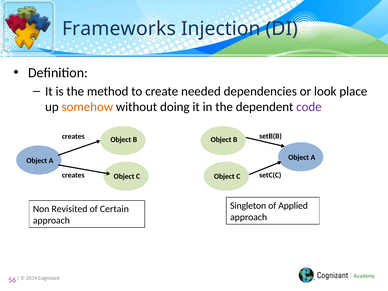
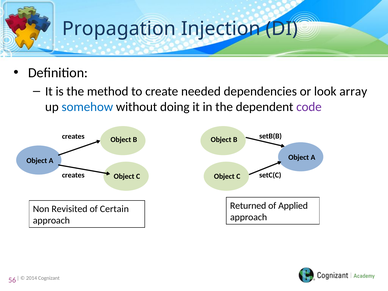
Frameworks: Frameworks -> Propagation (119, 29)
place: place -> array (353, 91)
somehow colour: orange -> blue (87, 107)
Singleton: Singleton -> Returned (248, 206)
